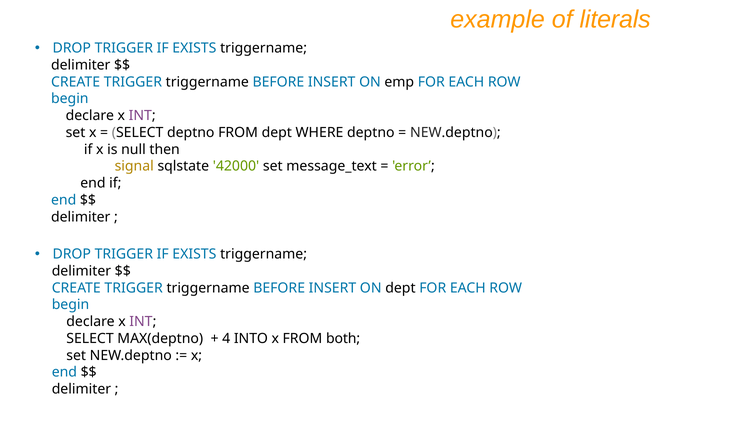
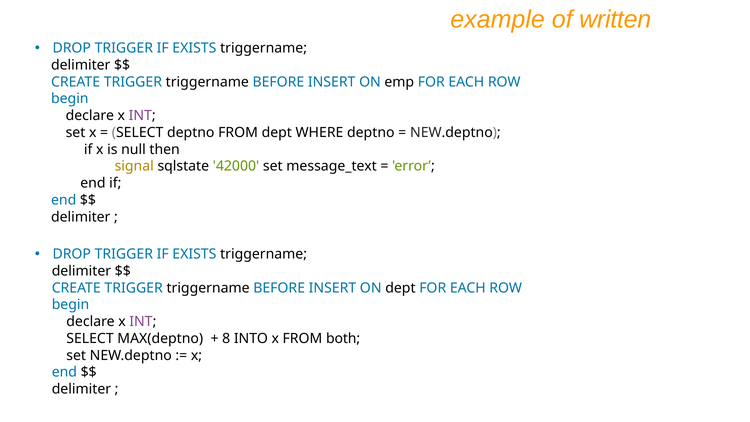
literals: literals -> written (615, 20)
4: 4 -> 8 (226, 338)
